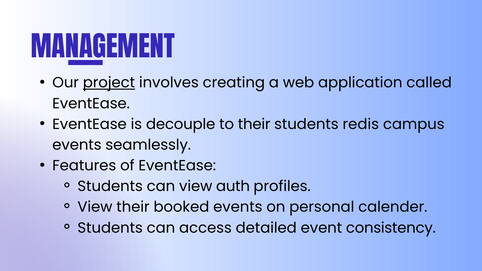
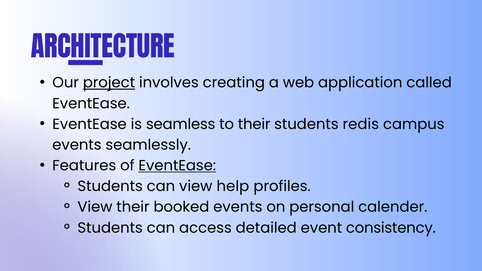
MANAGEMENT: MANAGEMENT -> ARCHITECTURE (103, 48)
decouple: decouple -> seamless (181, 124)
EventEase underline: none -> present (177, 166)
auth: auth -> help (233, 186)
